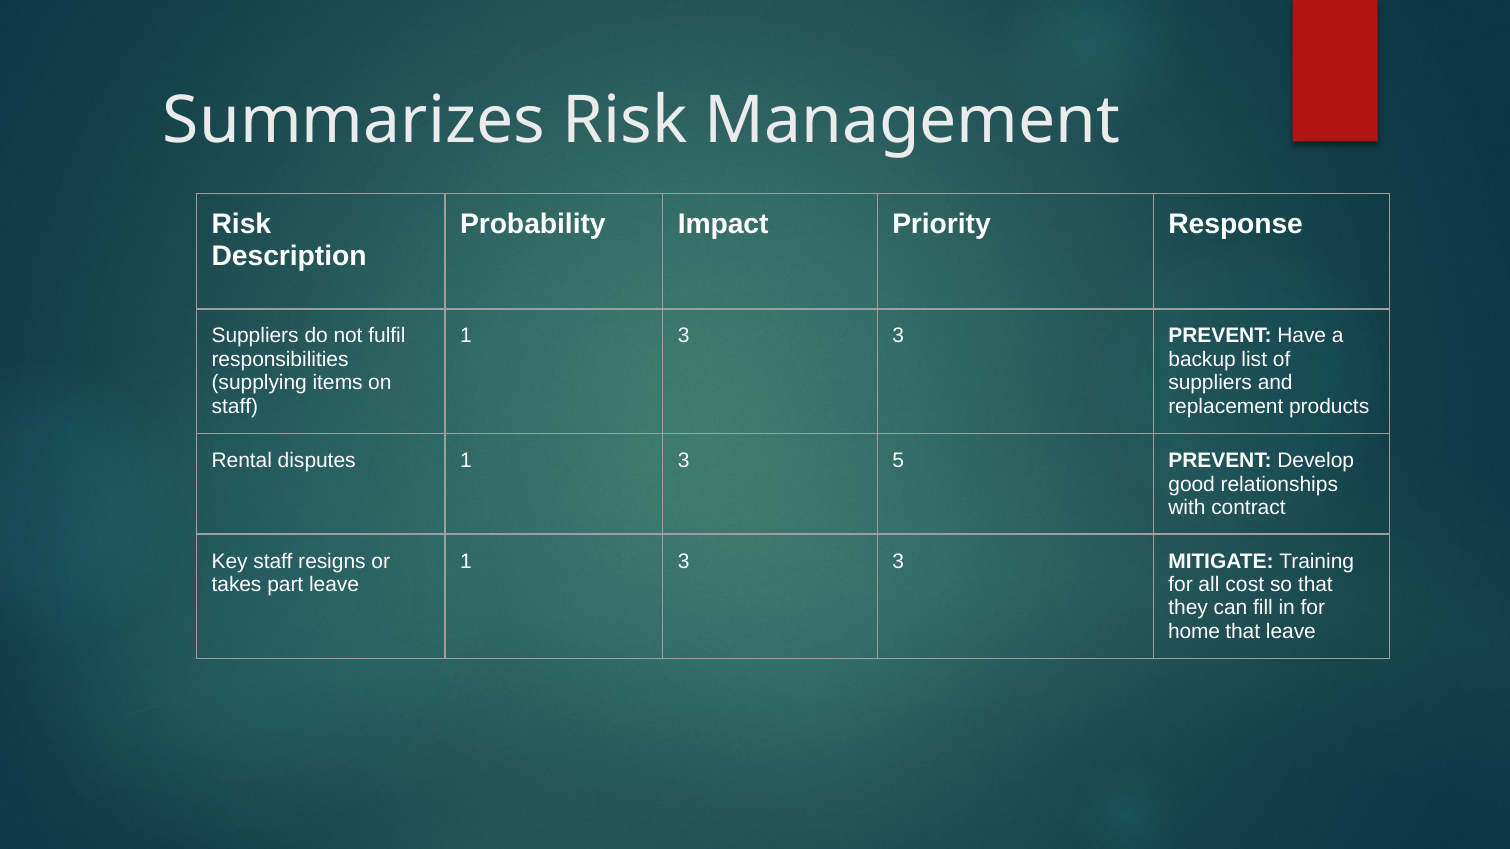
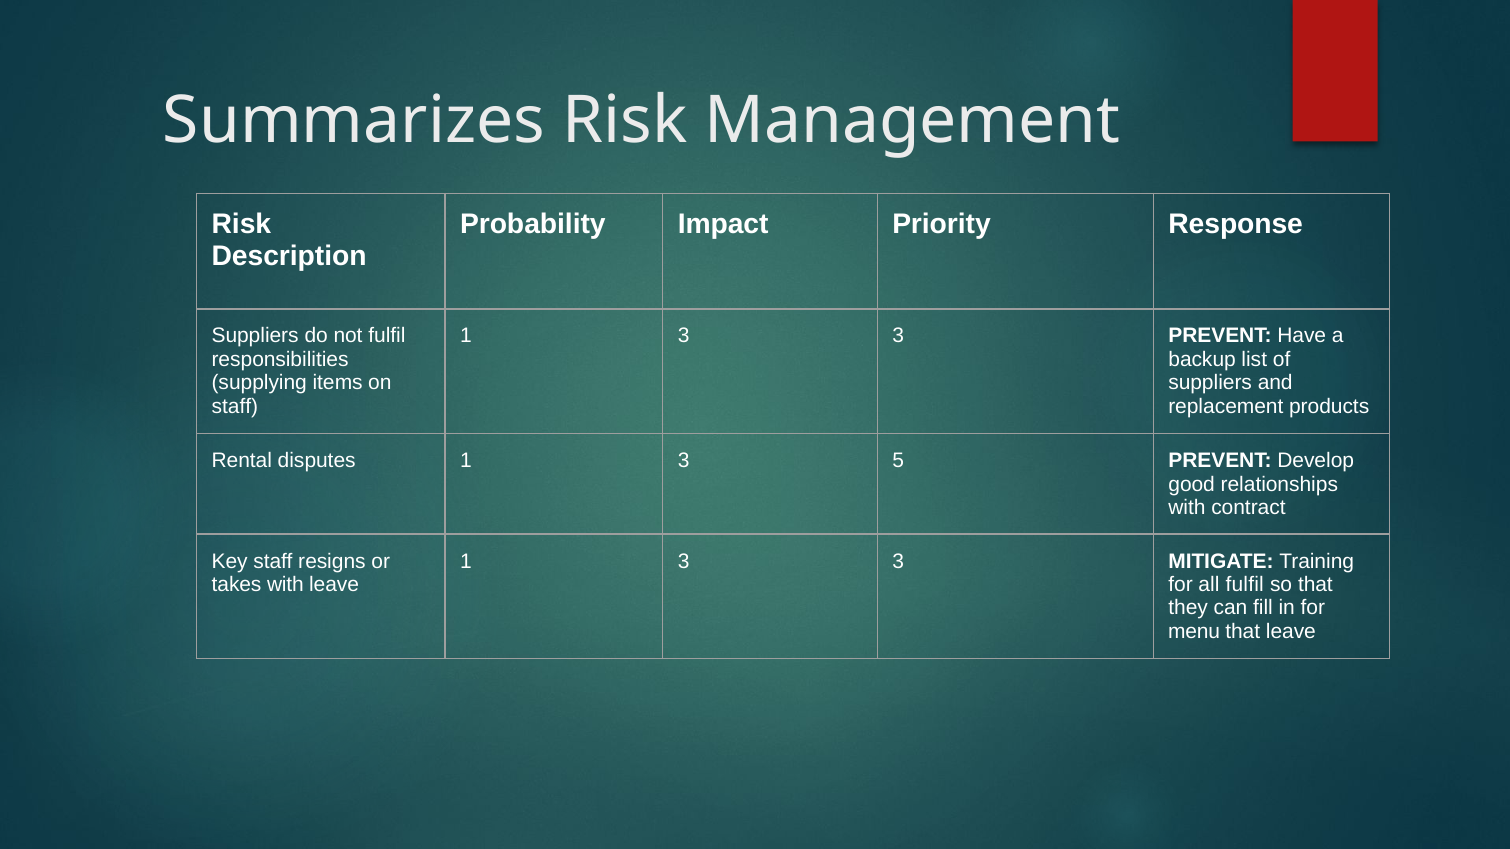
takes part: part -> with (285, 585)
all cost: cost -> fulfil (1245, 585)
home: home -> menu (1194, 632)
